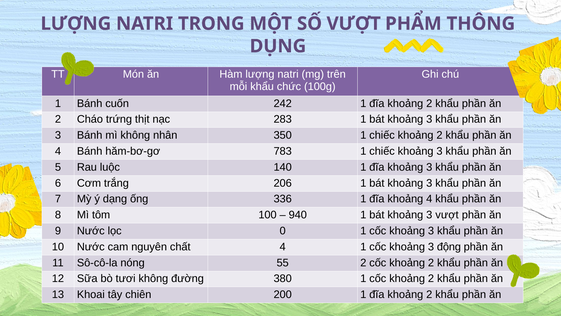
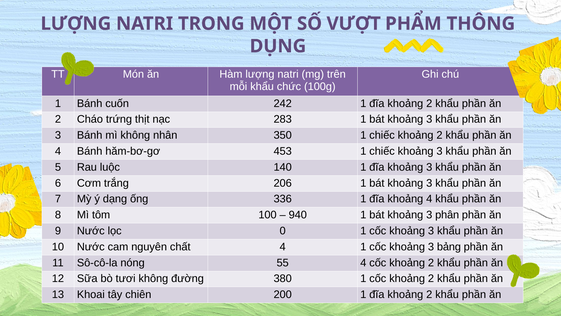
783: 783 -> 453 (283, 151)
3 vượt: vượt -> phân (447, 215)
động: động -> bảng (449, 246)
55 2: 2 -> 4 (363, 262)
